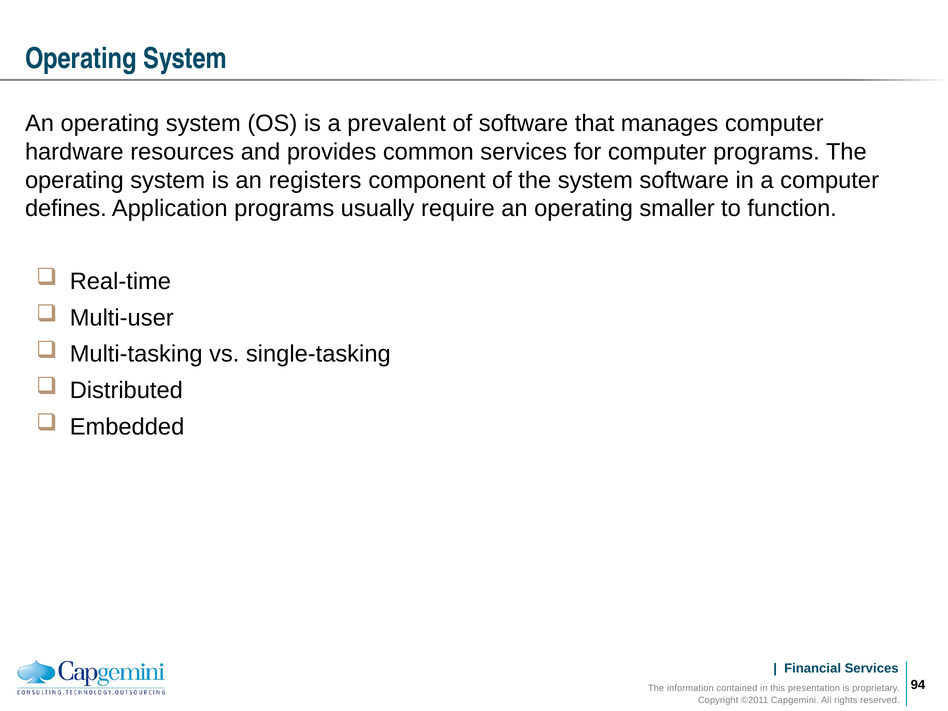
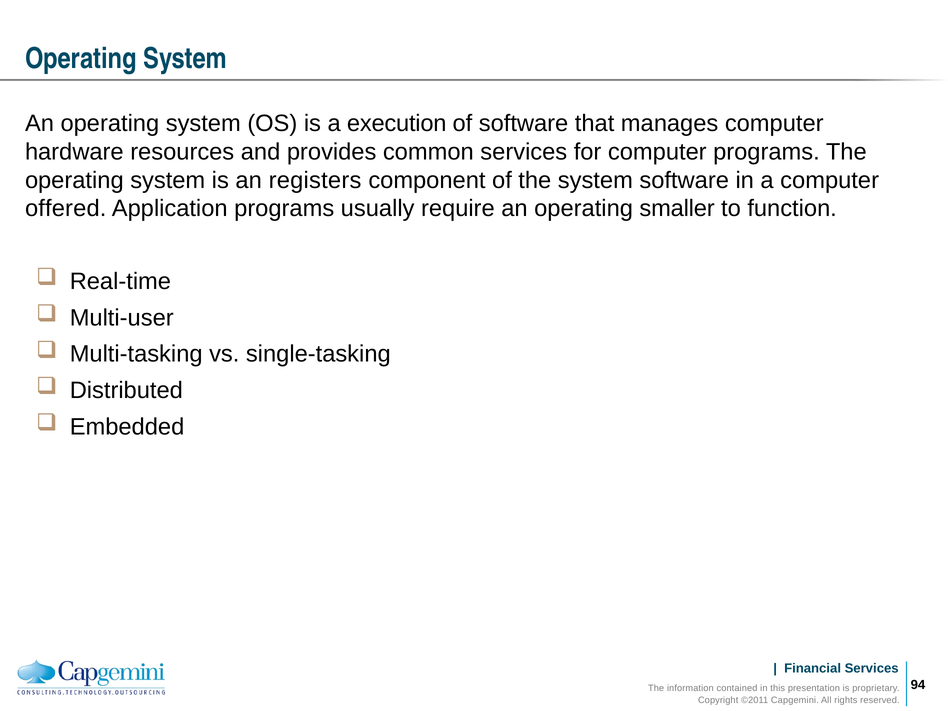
prevalent: prevalent -> execution (397, 123)
defines: defines -> offered (66, 209)
